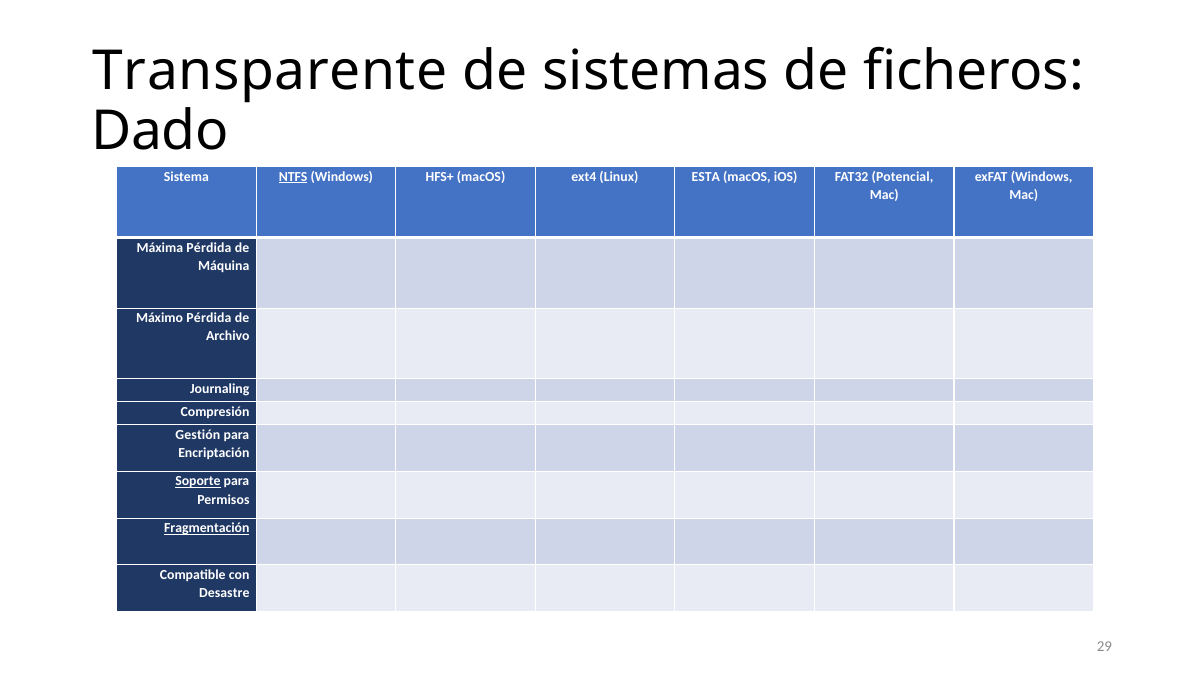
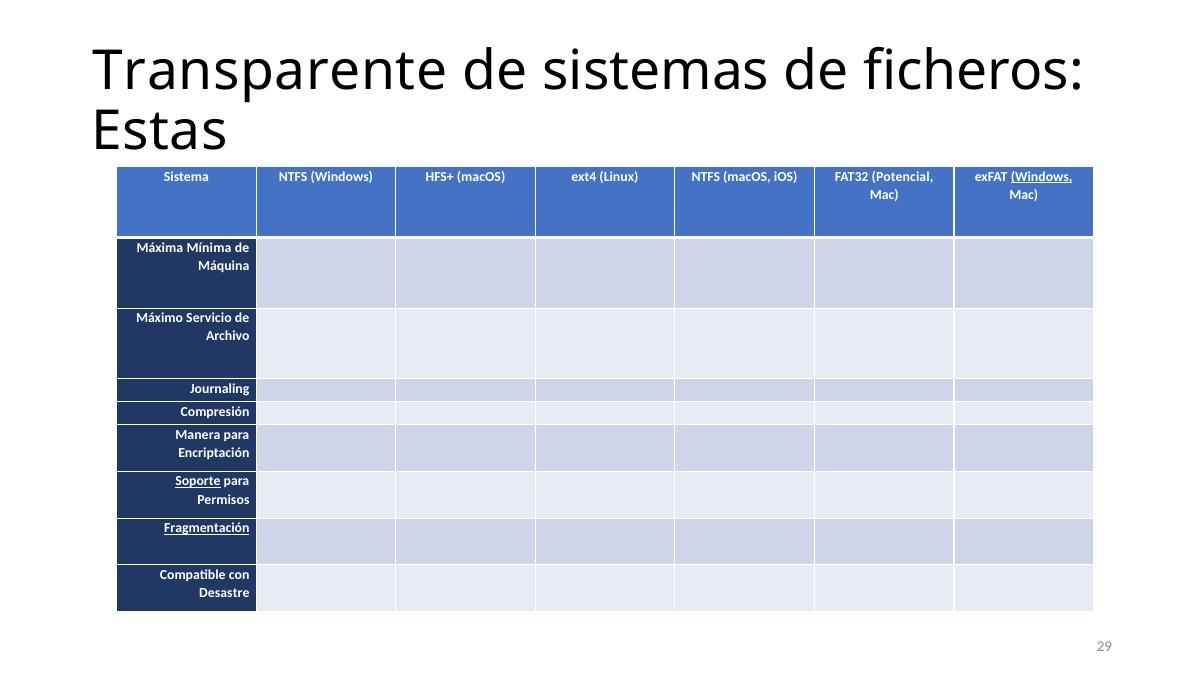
Dado: Dado -> Estas (160, 131)
NTFS underline: present -> none (293, 177)
Linux ESTA: ESTA -> NTFS (706, 177)
Windows underline: none -> present (1042, 177)
Máxima Pérdida: Pérdida -> Mínima (209, 248)
Máximo Pérdida: Pérdida -> Servicio (209, 318)
Gestión: Gestión -> Manera (198, 435)
